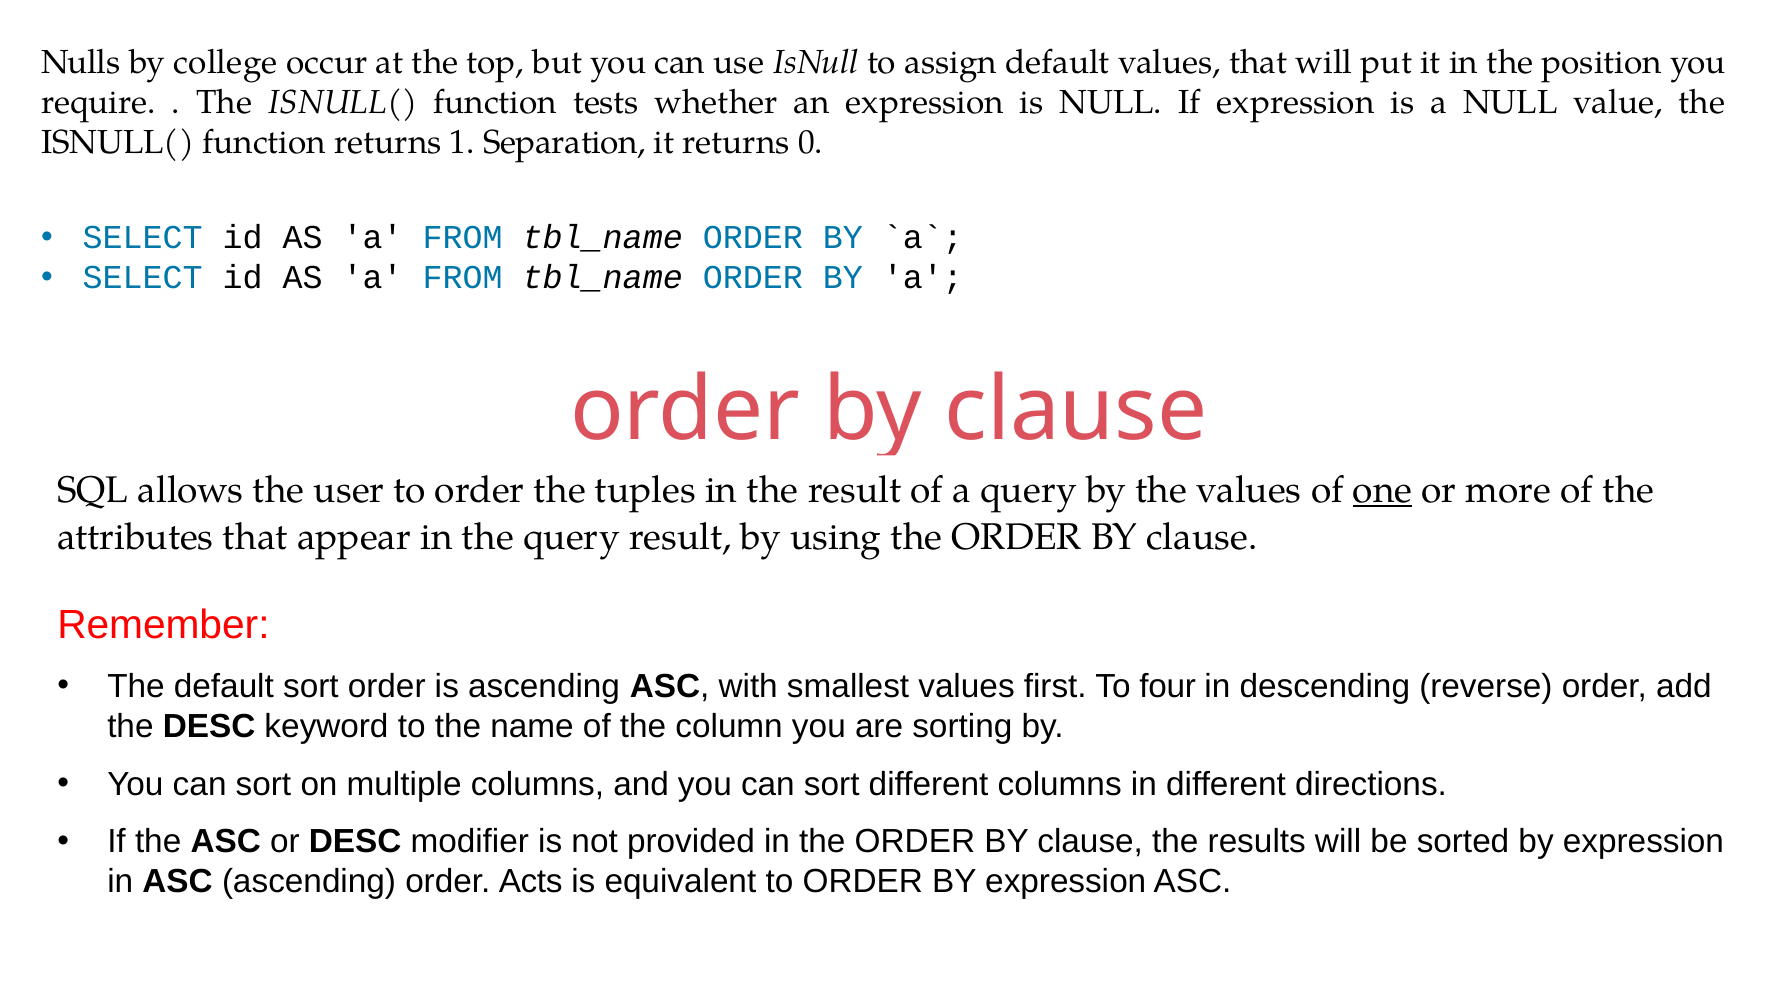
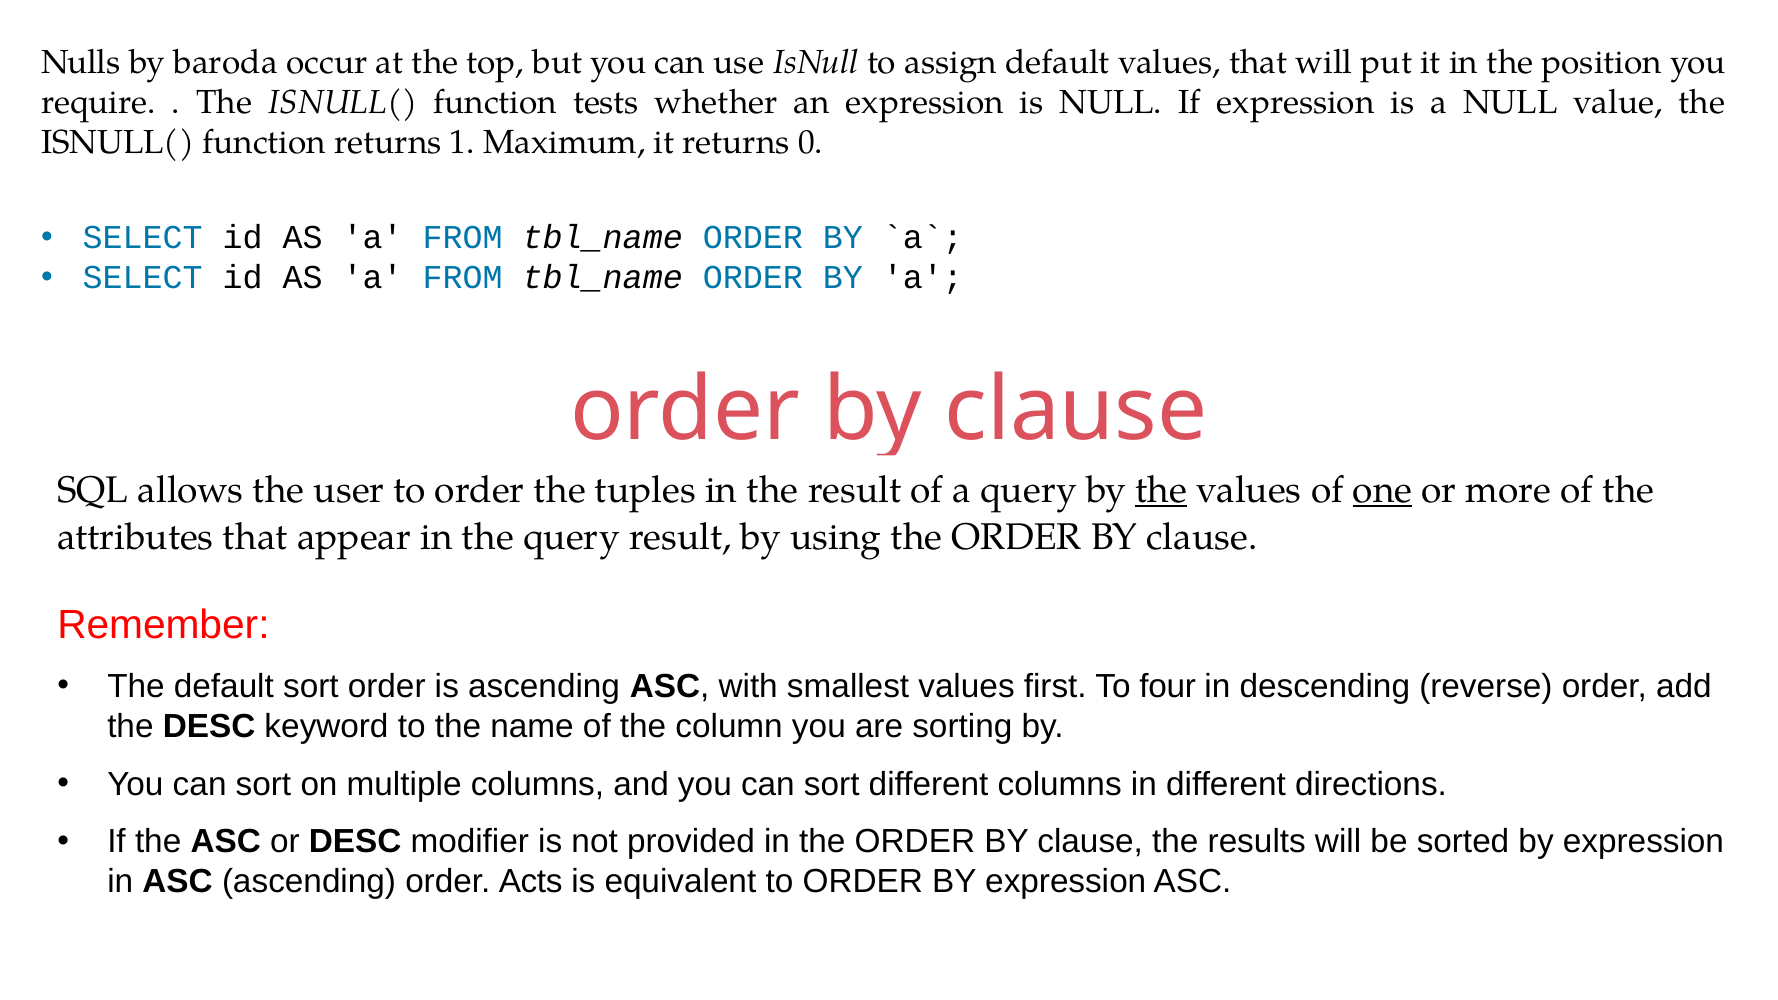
college: college -> baroda (226, 62)
Separation: Separation -> Maximum (564, 142)
the underline: none -> present (1161, 490)
